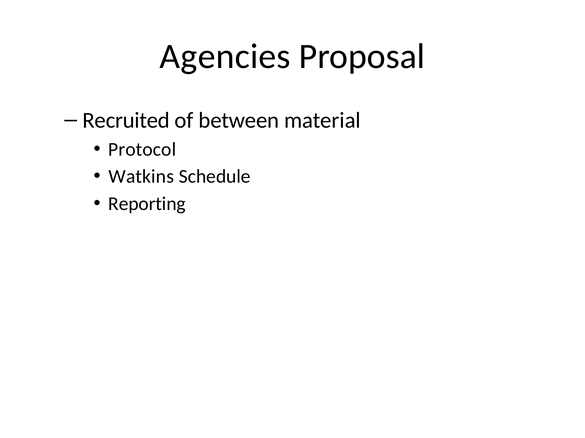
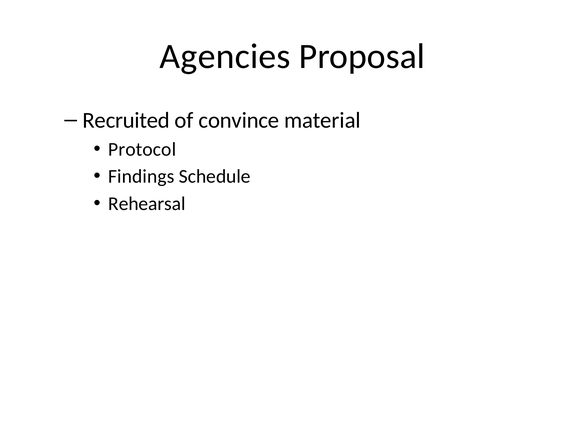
between: between -> convince (239, 121)
Watkins: Watkins -> Findings (141, 177)
Reporting: Reporting -> Rehearsal (147, 204)
